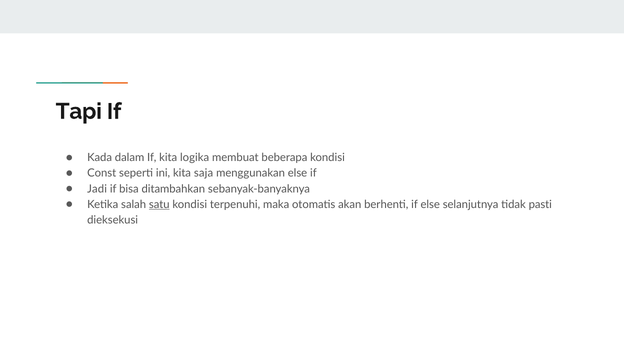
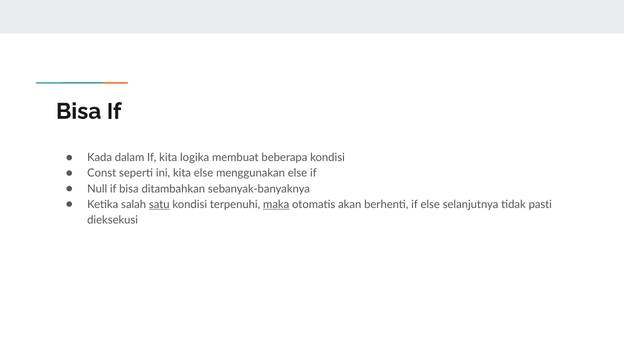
Tapi: Tapi -> Bisa (79, 111)
kita saja: saja -> else (204, 173)
Jadi: Jadi -> Null (97, 189)
maka underline: none -> present (276, 204)
